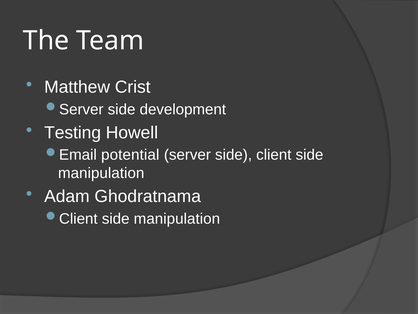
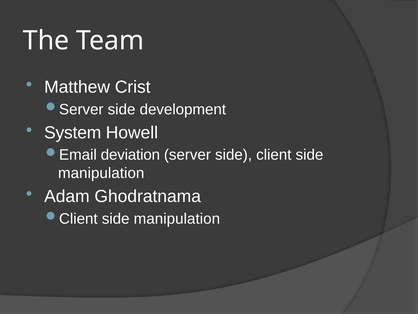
Testing: Testing -> System (73, 132)
potential: potential -> deviation (130, 155)
